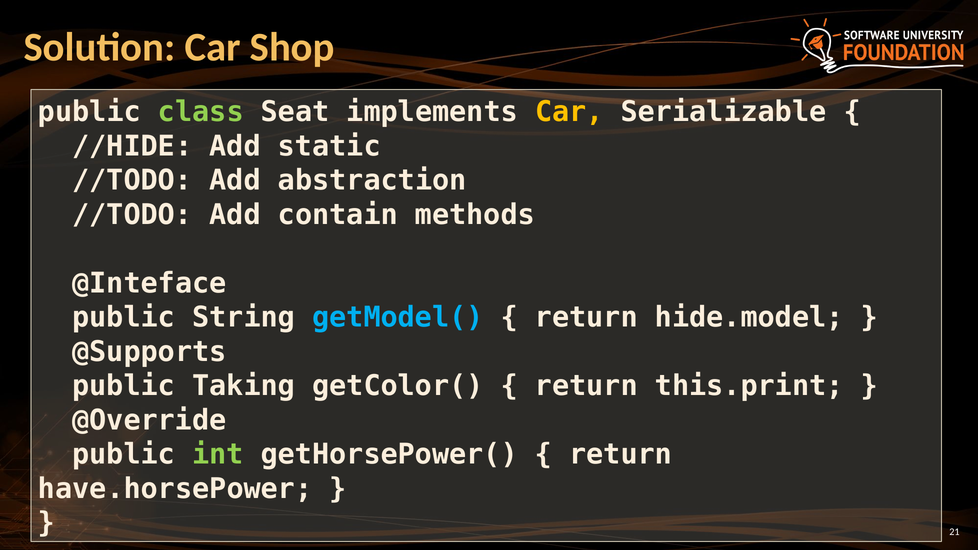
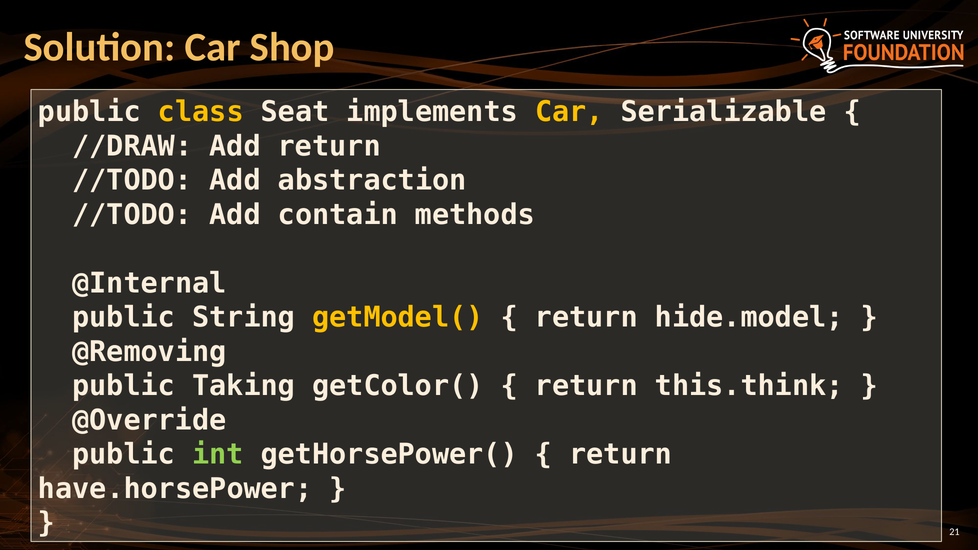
class colour: light green -> yellow (201, 112)
//HIDE: //HIDE -> //DRAW (132, 146)
Add static: static -> return (329, 146)
@Inteface: @Inteface -> @Internal (149, 283)
getModel( colour: light blue -> yellow (398, 318)
@Supports: @Supports -> @Removing (149, 352)
this.print: this.print -> this.think (749, 386)
